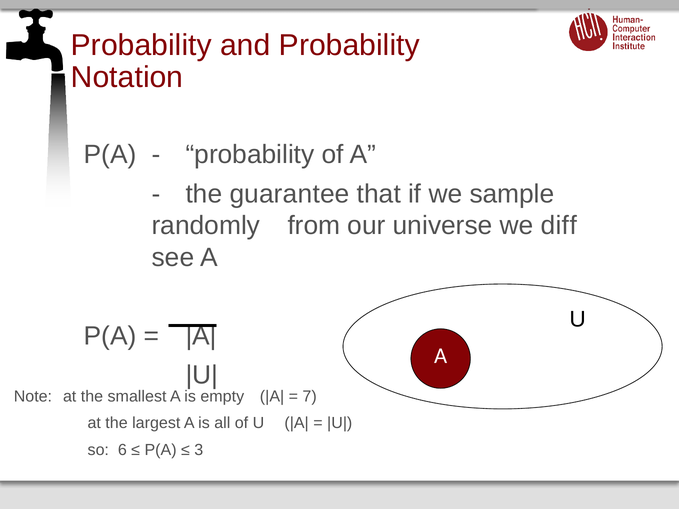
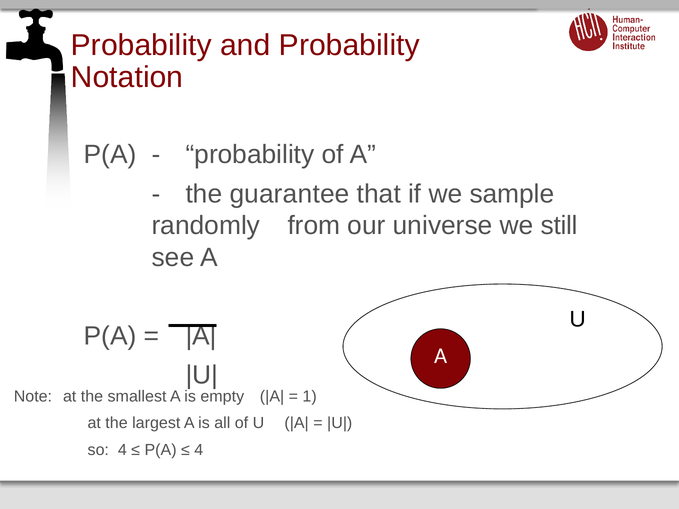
diff: diff -> still (559, 226)
7: 7 -> 1 (310, 397)
so 6: 6 -> 4 (122, 450)
3: 3 -> 4 (199, 450)
